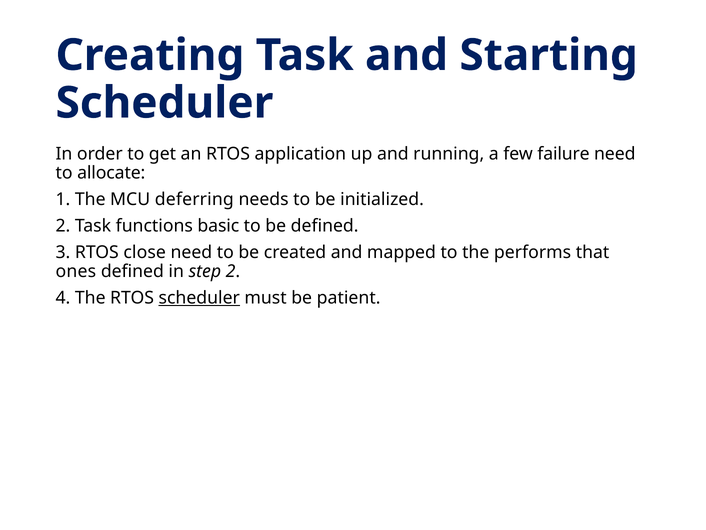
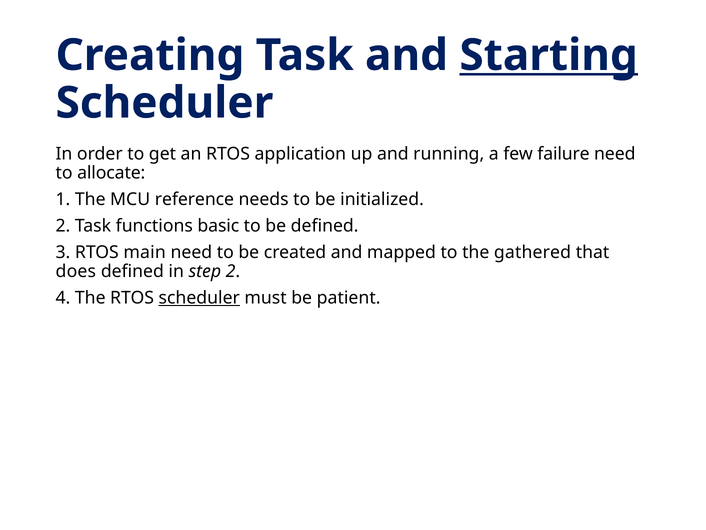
Starting underline: none -> present (549, 55)
deferring: deferring -> reference (194, 199)
close: close -> main (145, 252)
performs: performs -> gathered (533, 252)
ones: ones -> does (76, 271)
